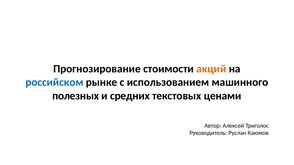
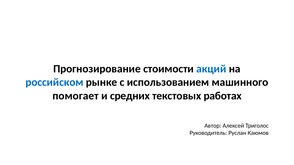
акций colour: orange -> blue (211, 69)
полезных: полезных -> помогает (76, 96)
ценами: ценами -> работах (223, 96)
